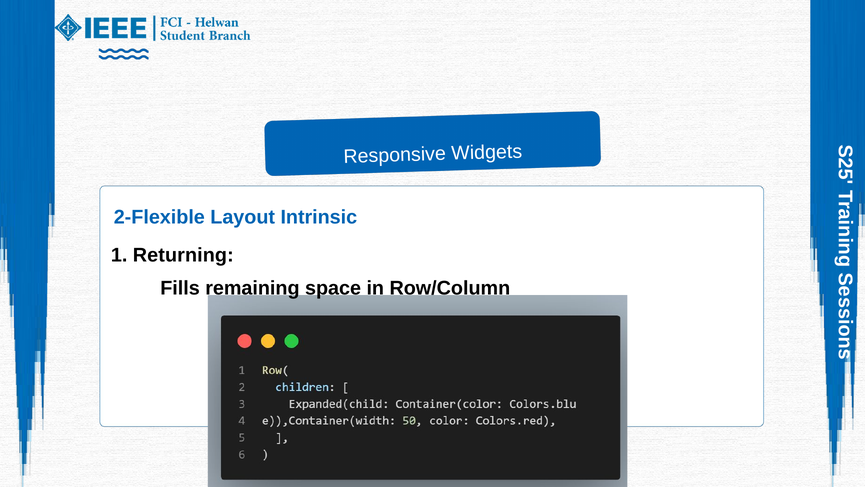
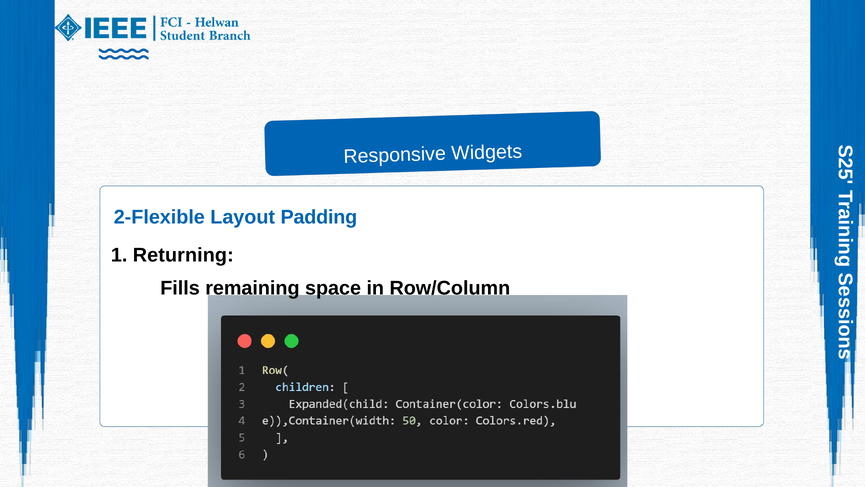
Intrinsic: Intrinsic -> Padding (319, 217)
